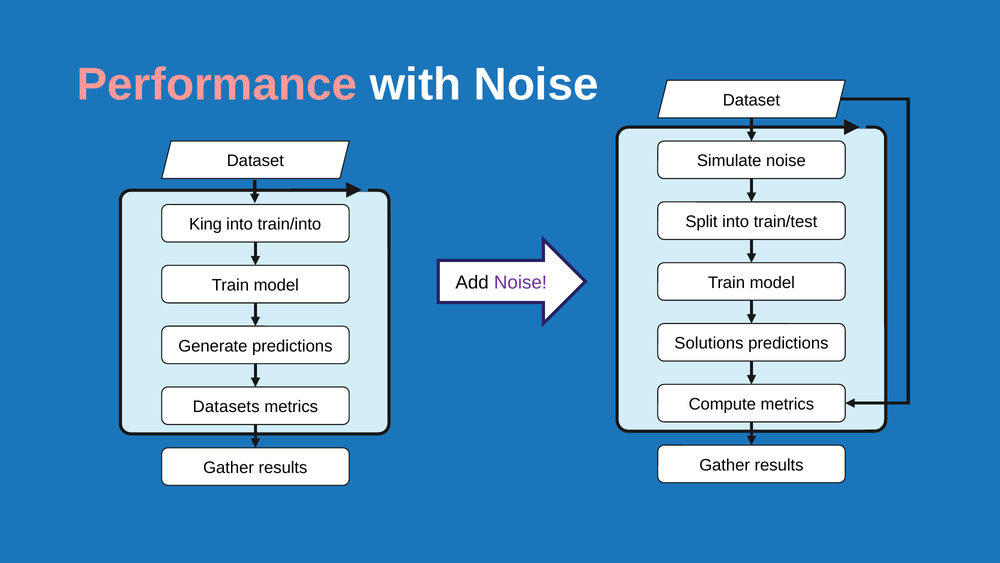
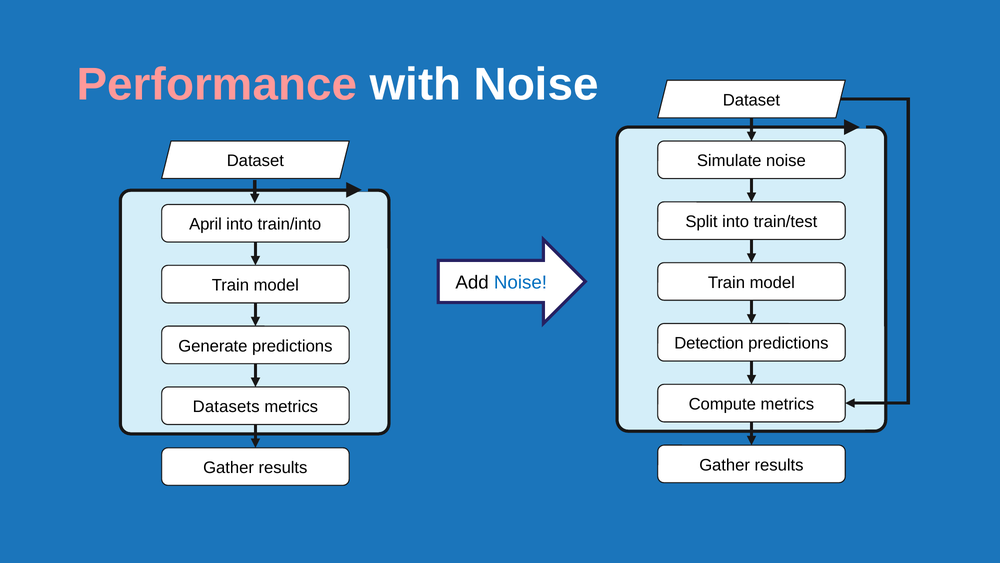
King: King -> April (206, 224)
Noise colour: purple -> blue (520, 283)
Solutions: Solutions -> Detection (709, 343)
